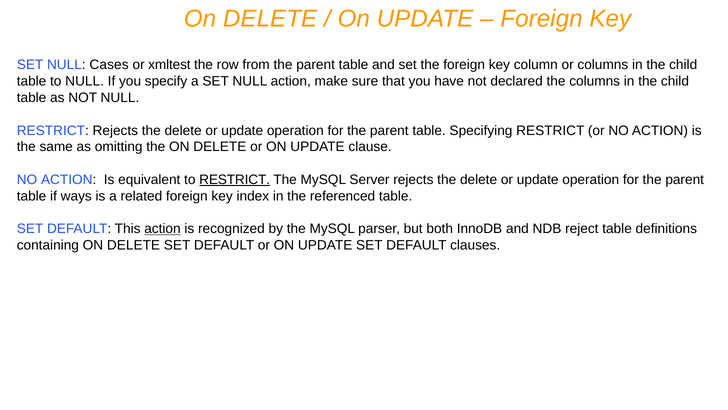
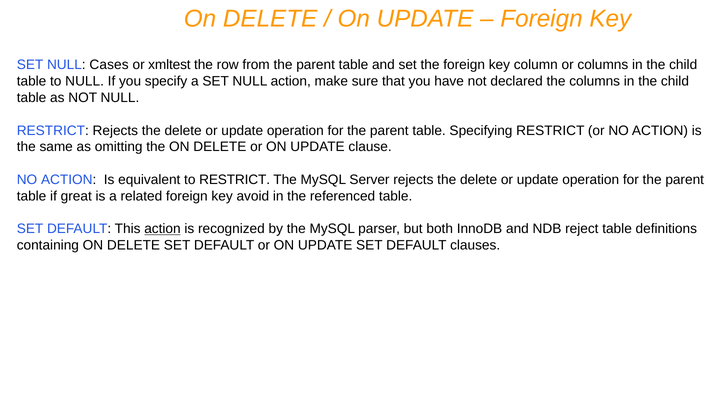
RESTRICT underline: present -> none (235, 179)
ways: ways -> great (76, 196)
index: index -> avoid (253, 196)
